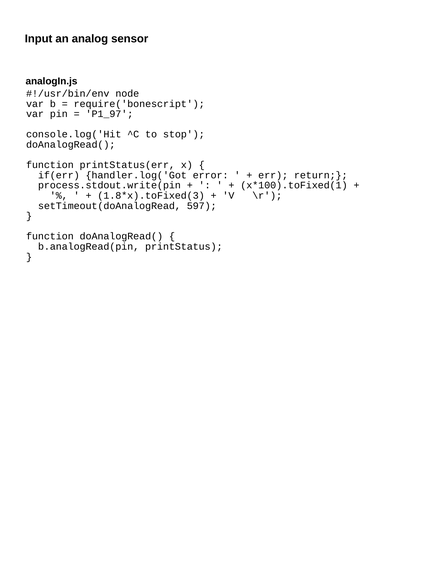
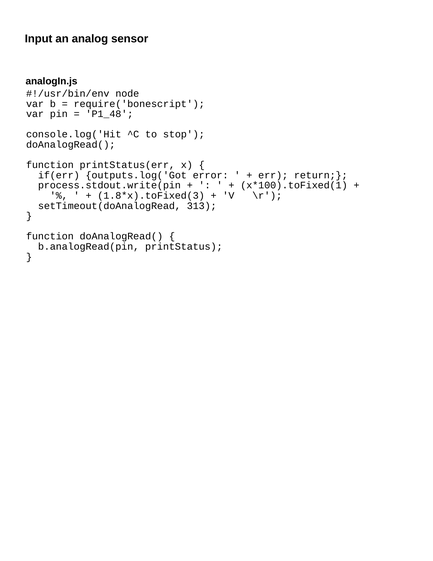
P1_97: P1_97 -> P1_48 (109, 114)
handler.log('Got: handler.log('Got -> outputs.log('Got (136, 175)
597: 597 -> 313 (202, 206)
